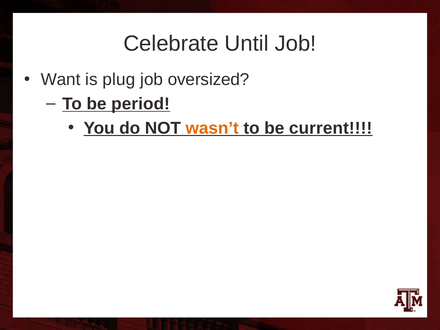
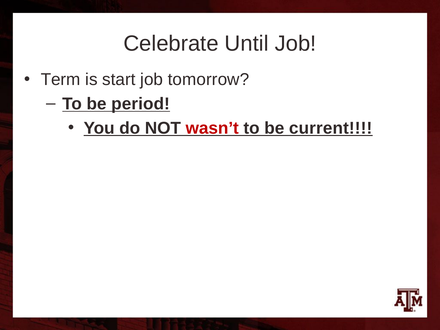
Want: Want -> Term (61, 80)
plug: plug -> start (119, 80)
oversized: oversized -> tomorrow (209, 80)
wasn’t colour: orange -> red (212, 128)
